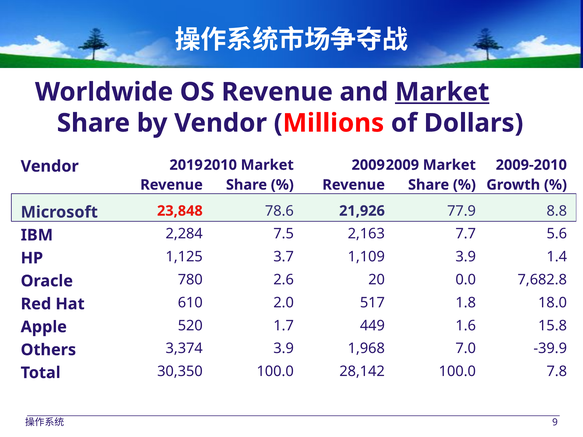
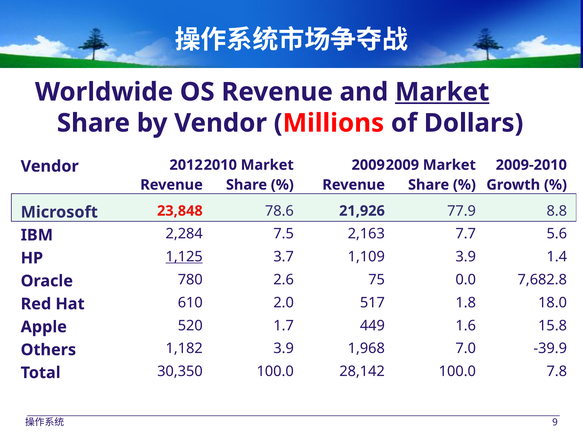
2019: 2019 -> 2012 (186, 165)
1,125 underline: none -> present (184, 257)
20: 20 -> 75 (377, 280)
3,374: 3,374 -> 1,182 (184, 349)
